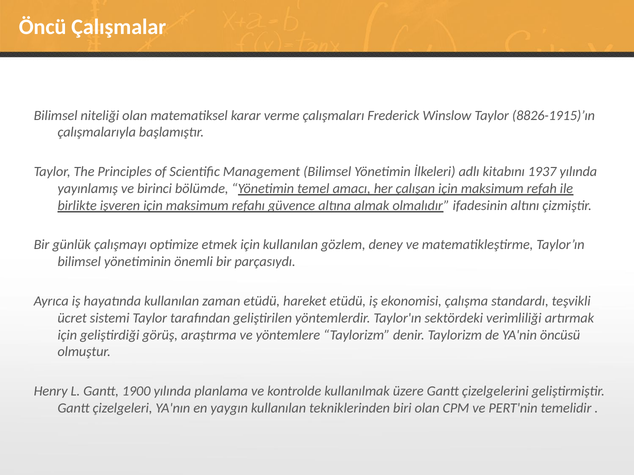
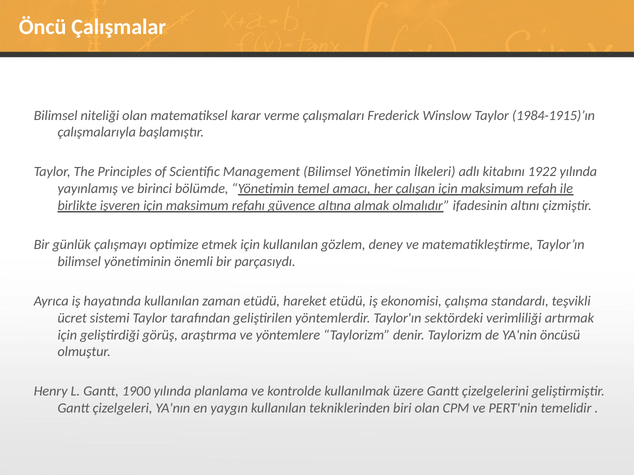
8826-1915)’ın: 8826-1915)’ın -> 1984-1915)’ın (554, 116)
1937: 1937 -> 1922 (542, 172)
